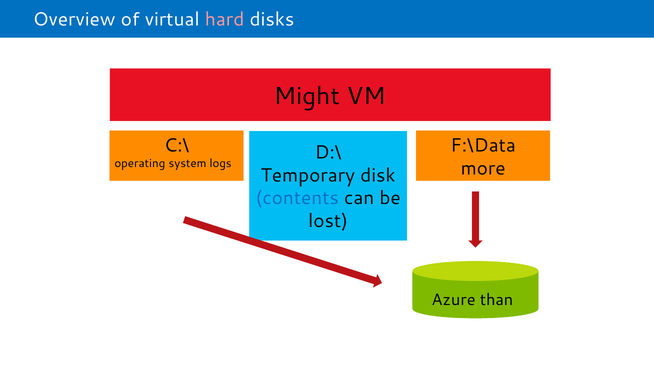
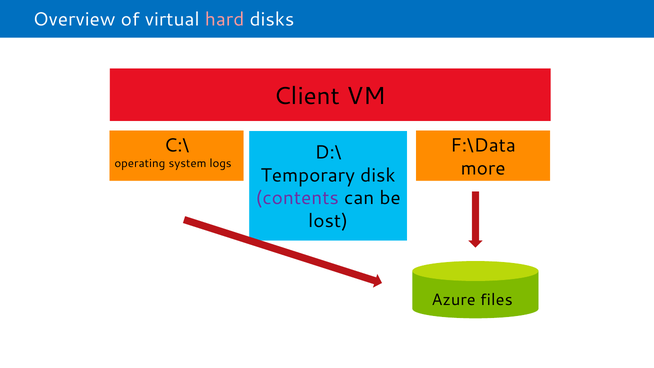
Might: Might -> Client (307, 96)
contents colour: blue -> purple (297, 198)
than: than -> files (496, 300)
